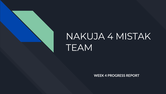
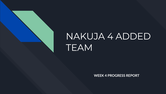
MISTAK: MISTAK -> ADDED (133, 36)
